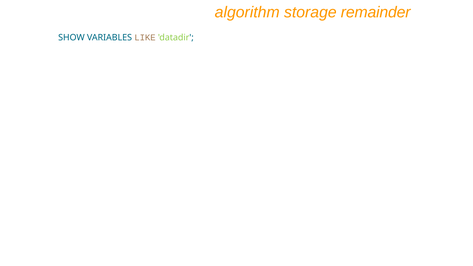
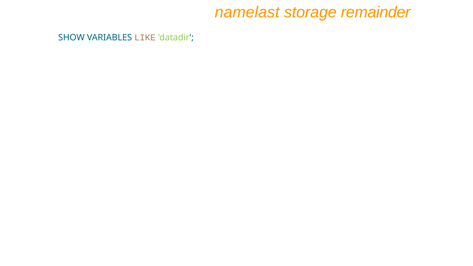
algorithm: algorithm -> namelast (247, 12)
